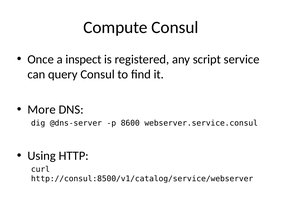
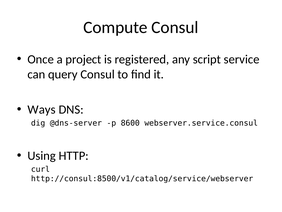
inspect: inspect -> project (83, 59)
More: More -> Ways (42, 109)
